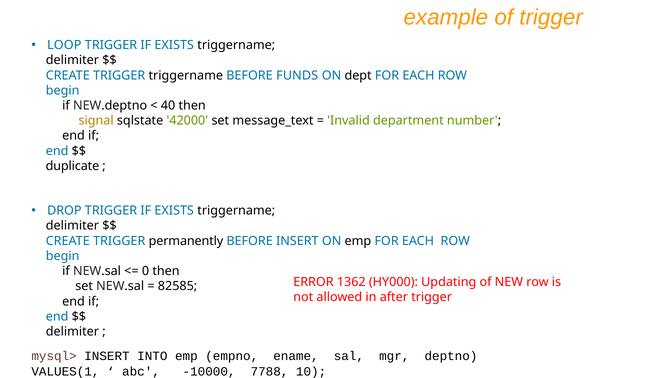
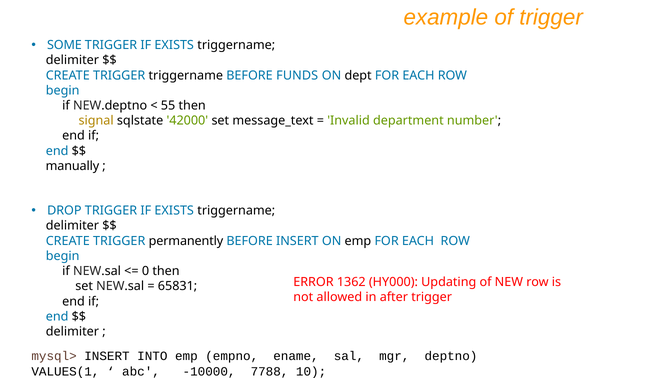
LOOP: LOOP -> SOME (64, 45)
40: 40 -> 55 (168, 106)
duplicate: duplicate -> manually (72, 166)
82585: 82585 -> 65831 (178, 286)
